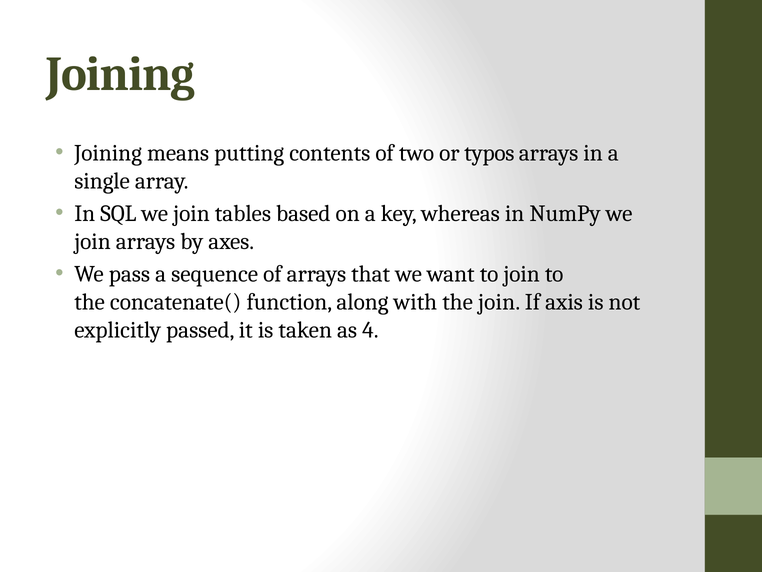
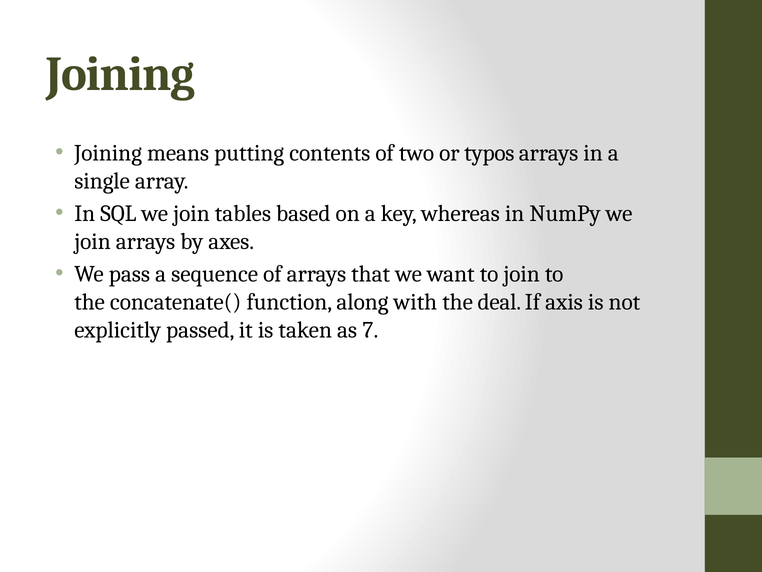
the join: join -> deal (499, 302)
4: 4 -> 7 (370, 330)
